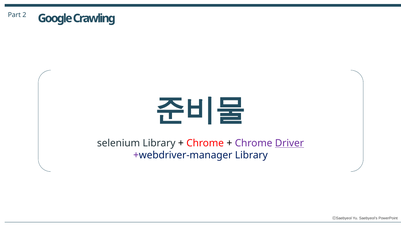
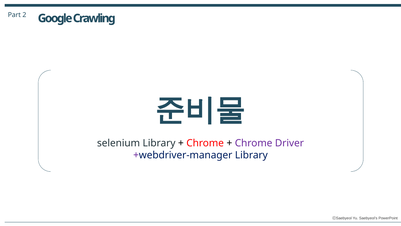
Driver underline: present -> none (289, 143)
